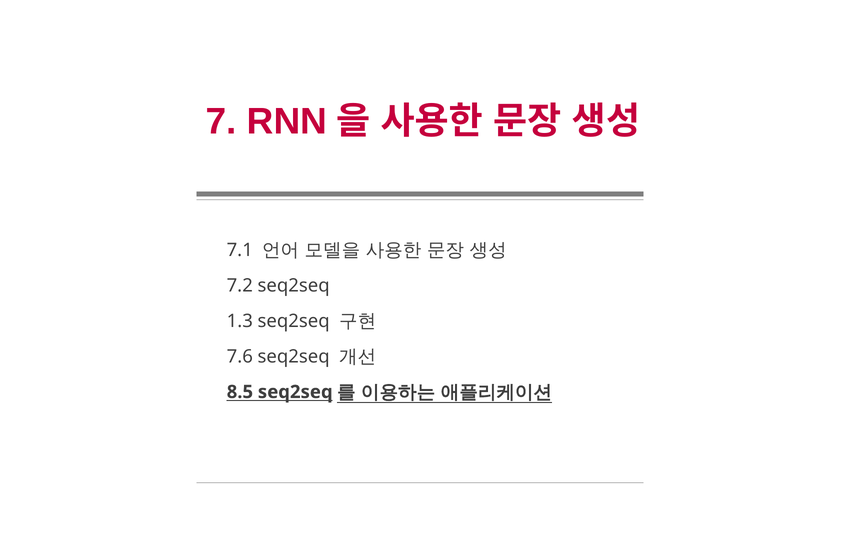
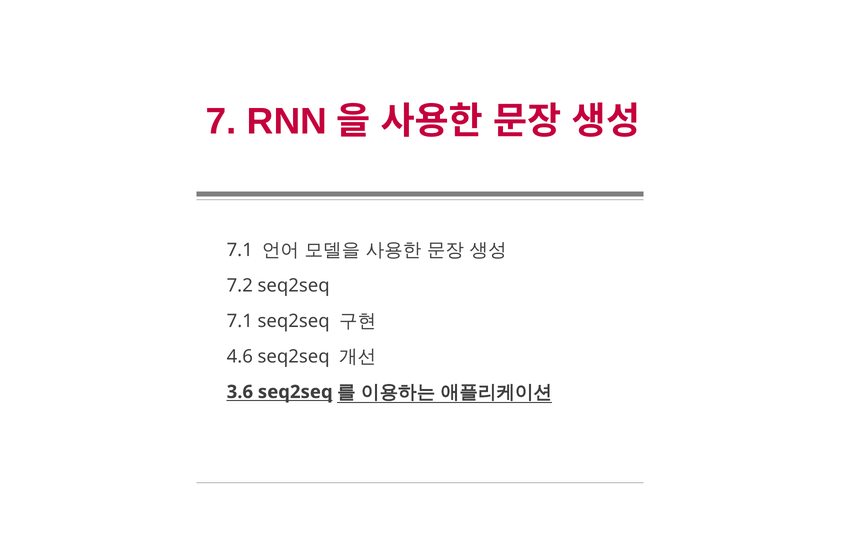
1.3: 1.3 -> 7.1 (240, 321)
7.6: 7.6 -> 4.6 (240, 357)
8.5: 8.5 -> 3.6 (240, 392)
